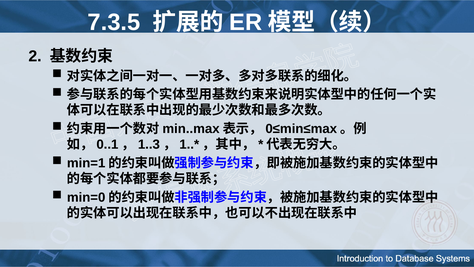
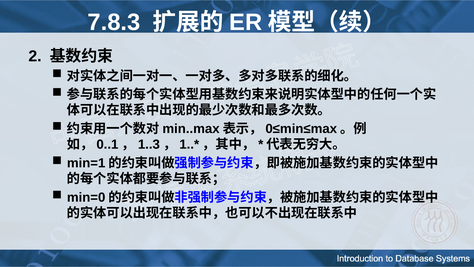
7.3.5: 7.3.5 -> 7.8.3 (114, 22)
